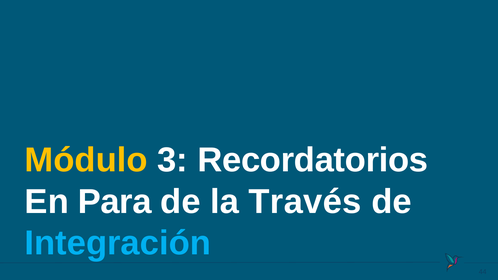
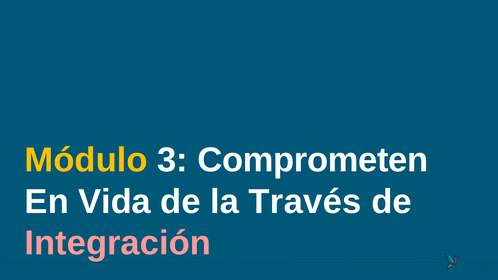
Recordatorios: Recordatorios -> Comprometen (313, 160)
Para: Para -> Vida (115, 202)
Integración colour: light blue -> pink (118, 243)
